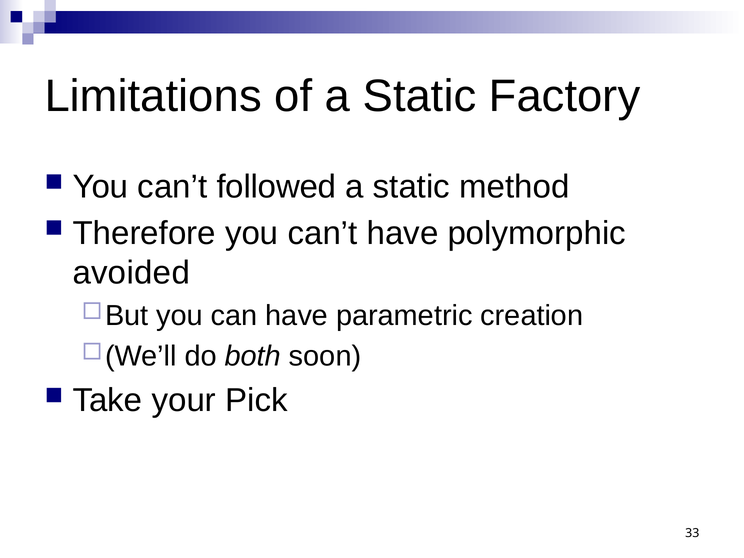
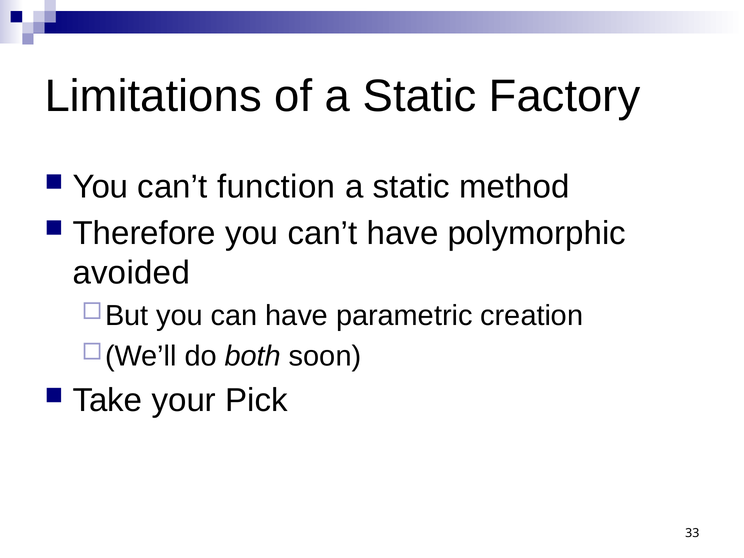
followed: followed -> function (276, 187)
